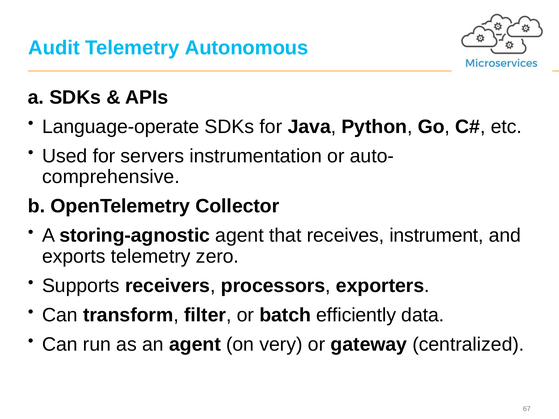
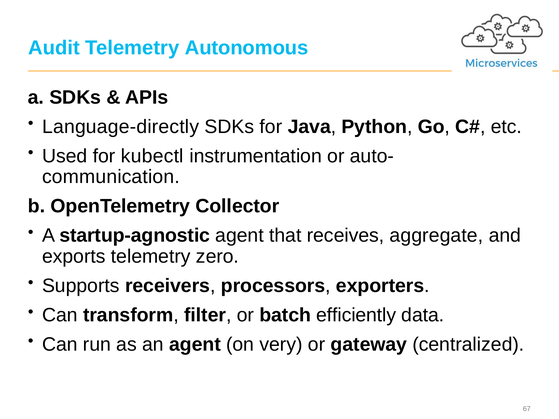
Language-operate: Language-operate -> Language-directly (121, 127)
servers: servers -> kubectl (152, 156)
comprehensive: comprehensive -> communication (111, 177)
storing-agnostic: storing-agnostic -> startup-agnostic (135, 236)
instrument: instrument -> aggregate (436, 236)
